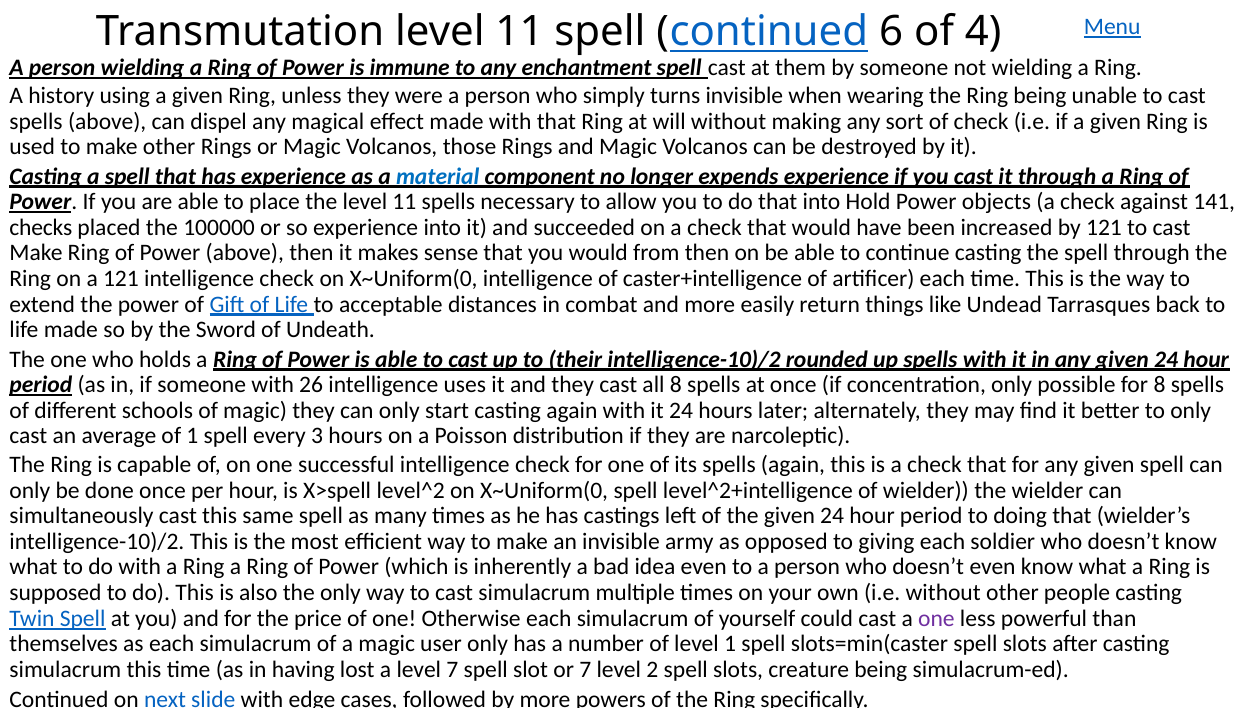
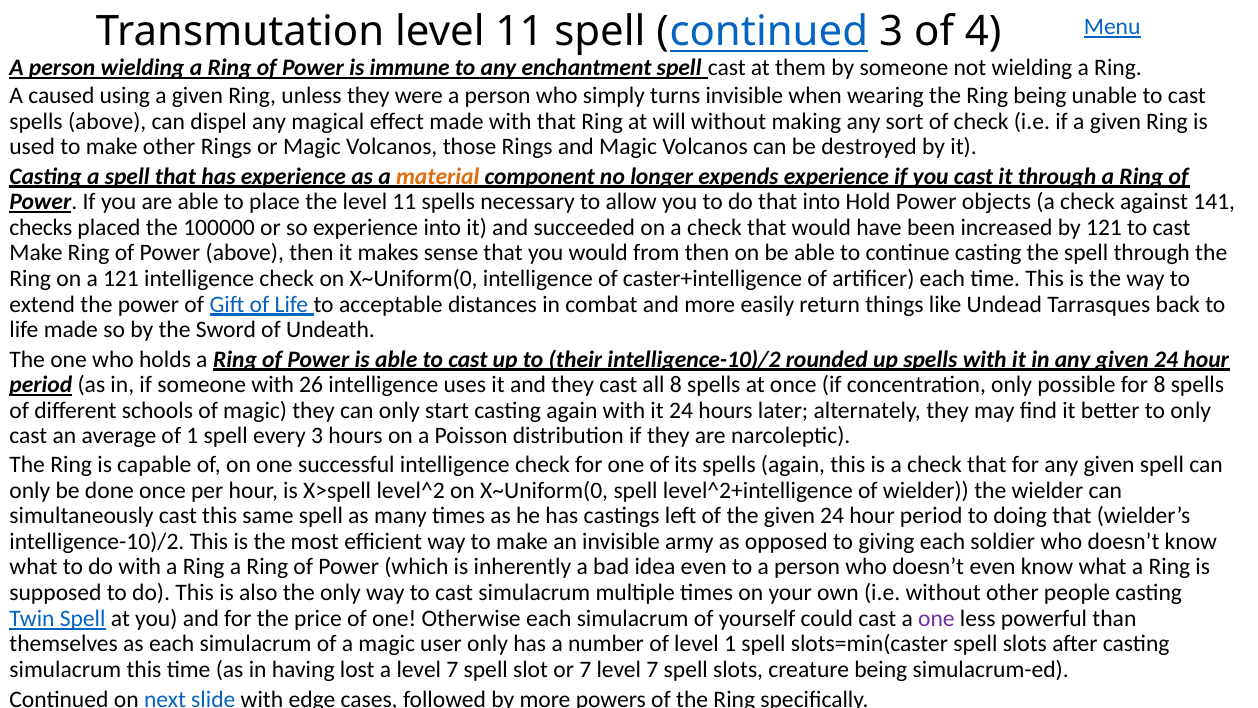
continued 6: 6 -> 3 (891, 32)
history: history -> caused (61, 96)
material colour: blue -> orange (438, 176)
7 level 2: 2 -> 7 (652, 669)
